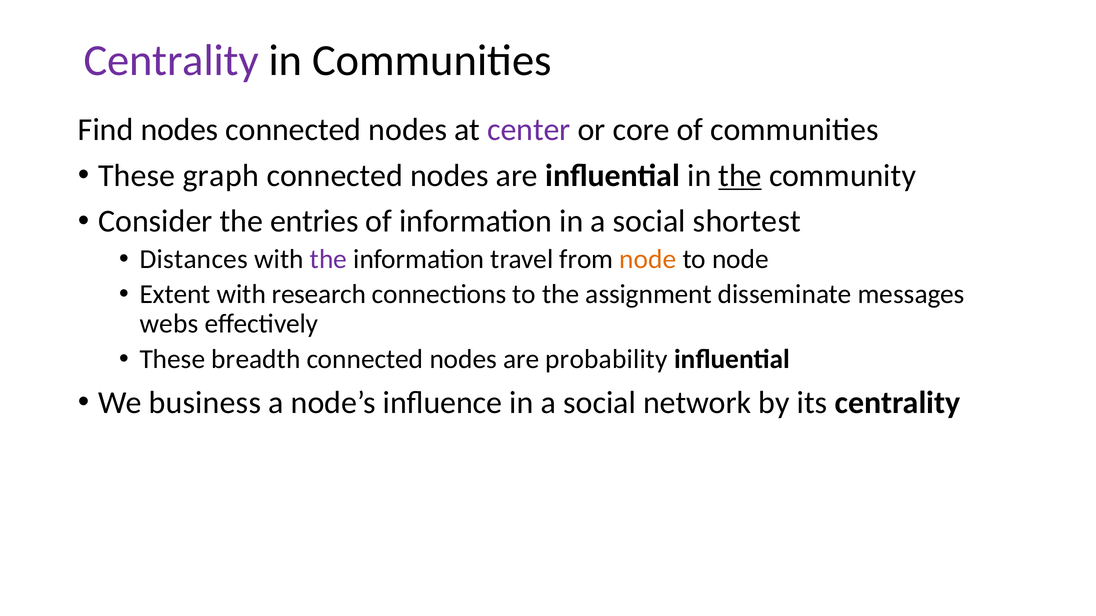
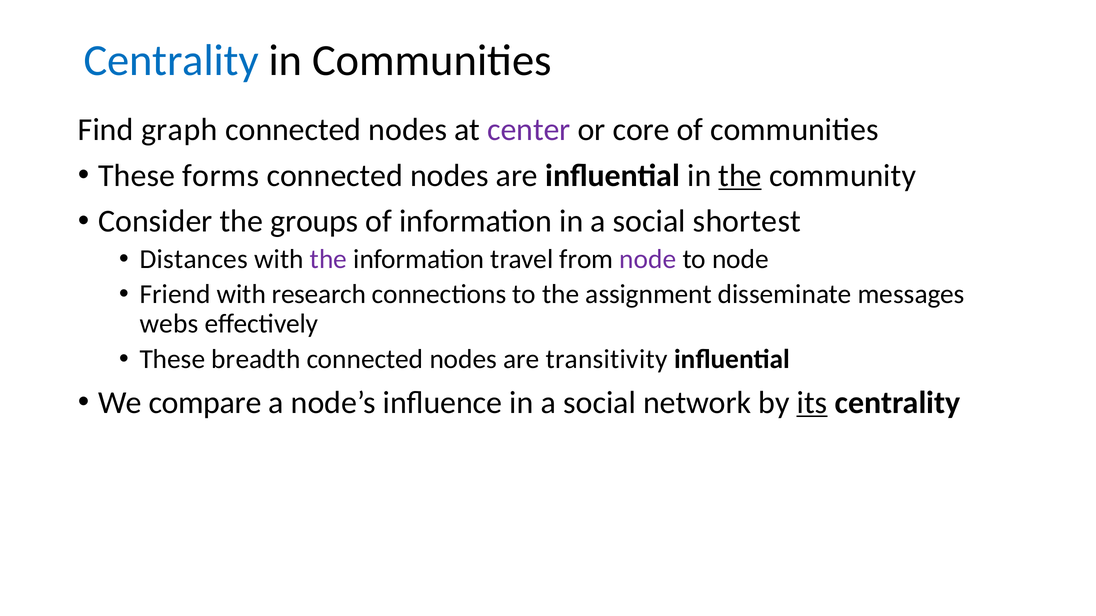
Centrality colour: purple -> blue (171, 61)
Find nodes: nodes -> graph (179, 130)
graph: graph -> forms (221, 176)
entries: entries -> groups (314, 222)
node colour: orange -> purple (648, 259)
Extent: Extent -> Friend (175, 295)
probability: probability -> transitivity (607, 359)
business: business -> compare (205, 403)
its underline: none -> present (812, 403)
